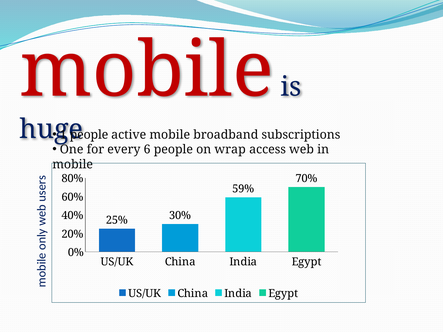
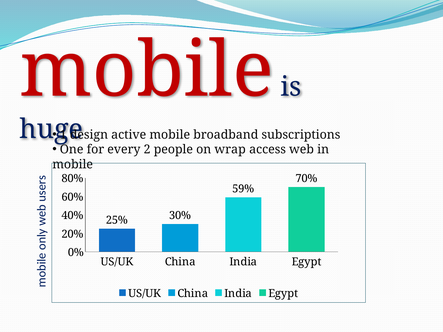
people: people -> design (89, 135)
6: 6 -> 2 (147, 150)
